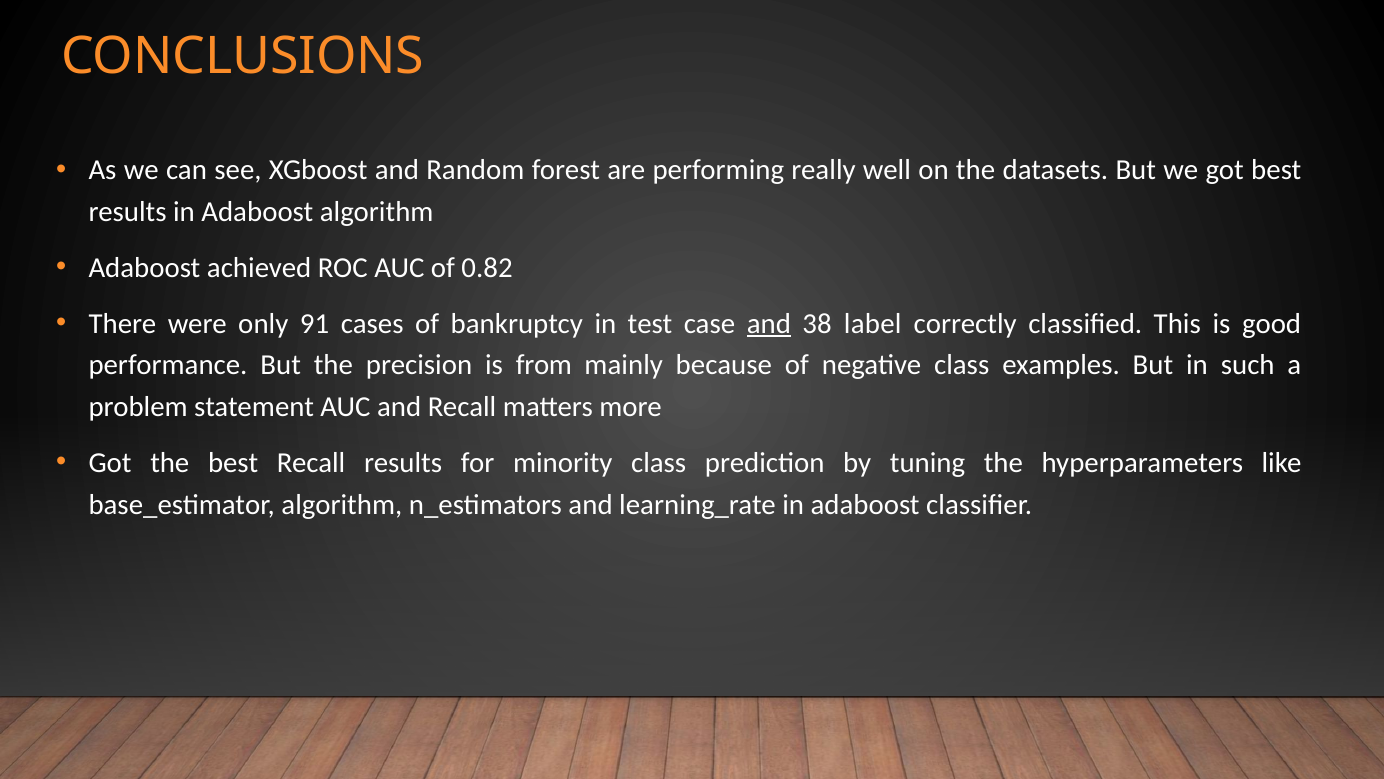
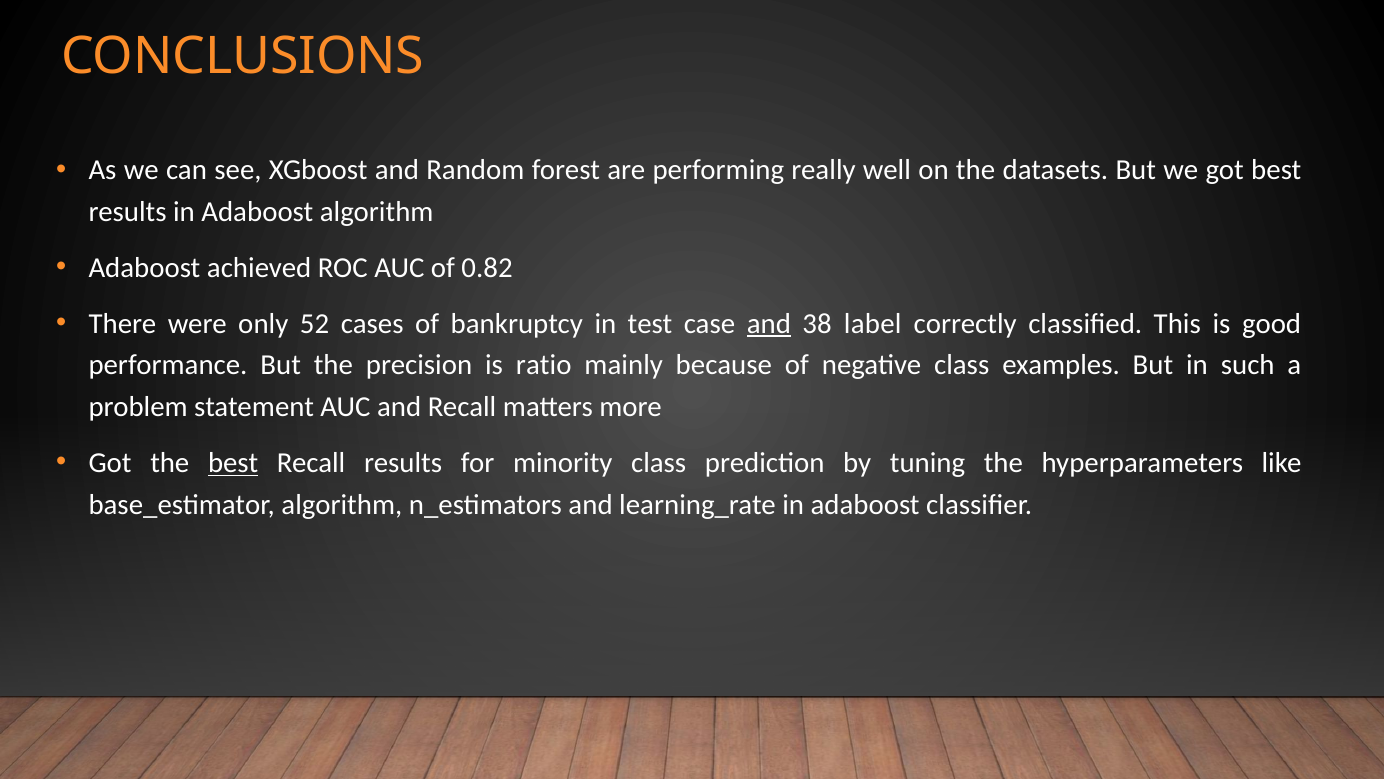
91: 91 -> 52 (315, 324)
from: from -> ratio (544, 365)
best underline: none -> present (233, 463)
